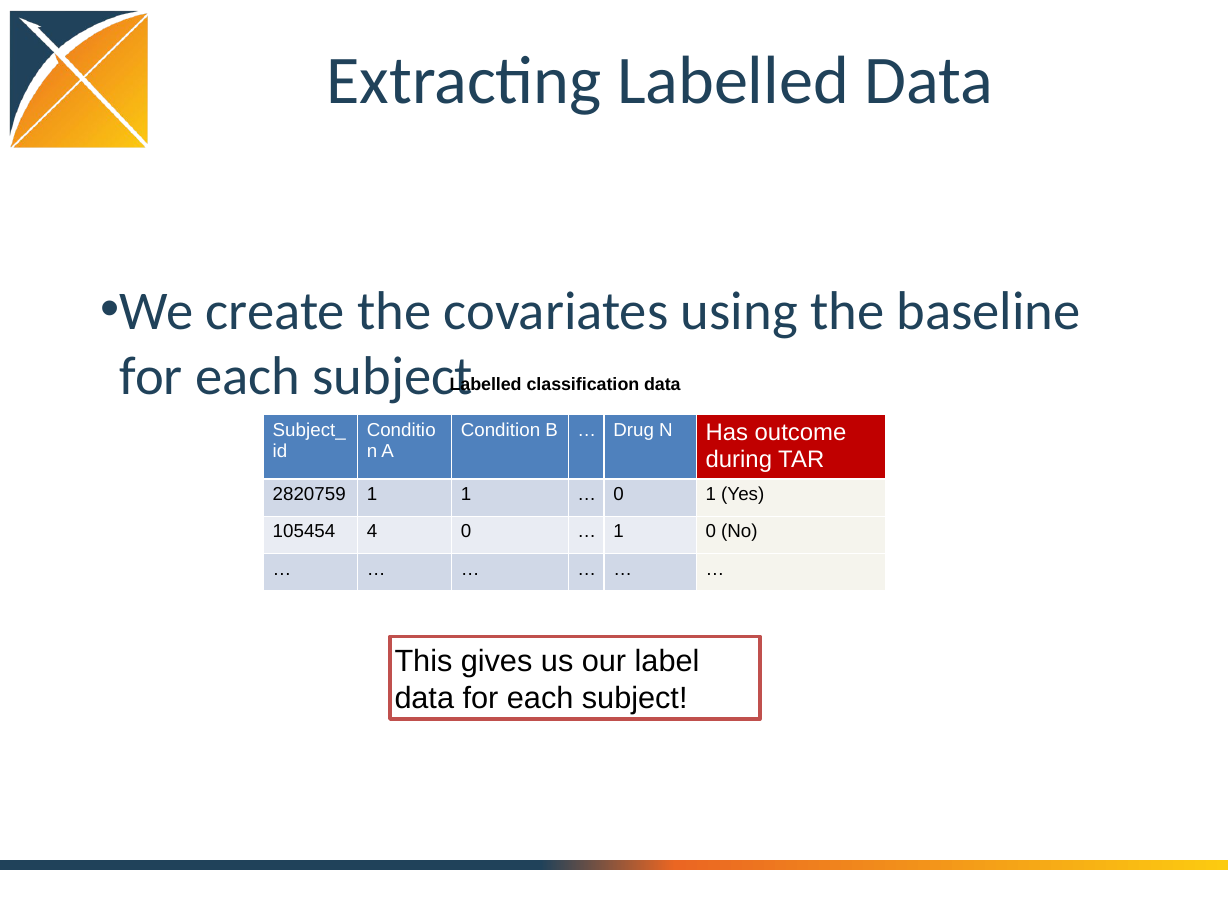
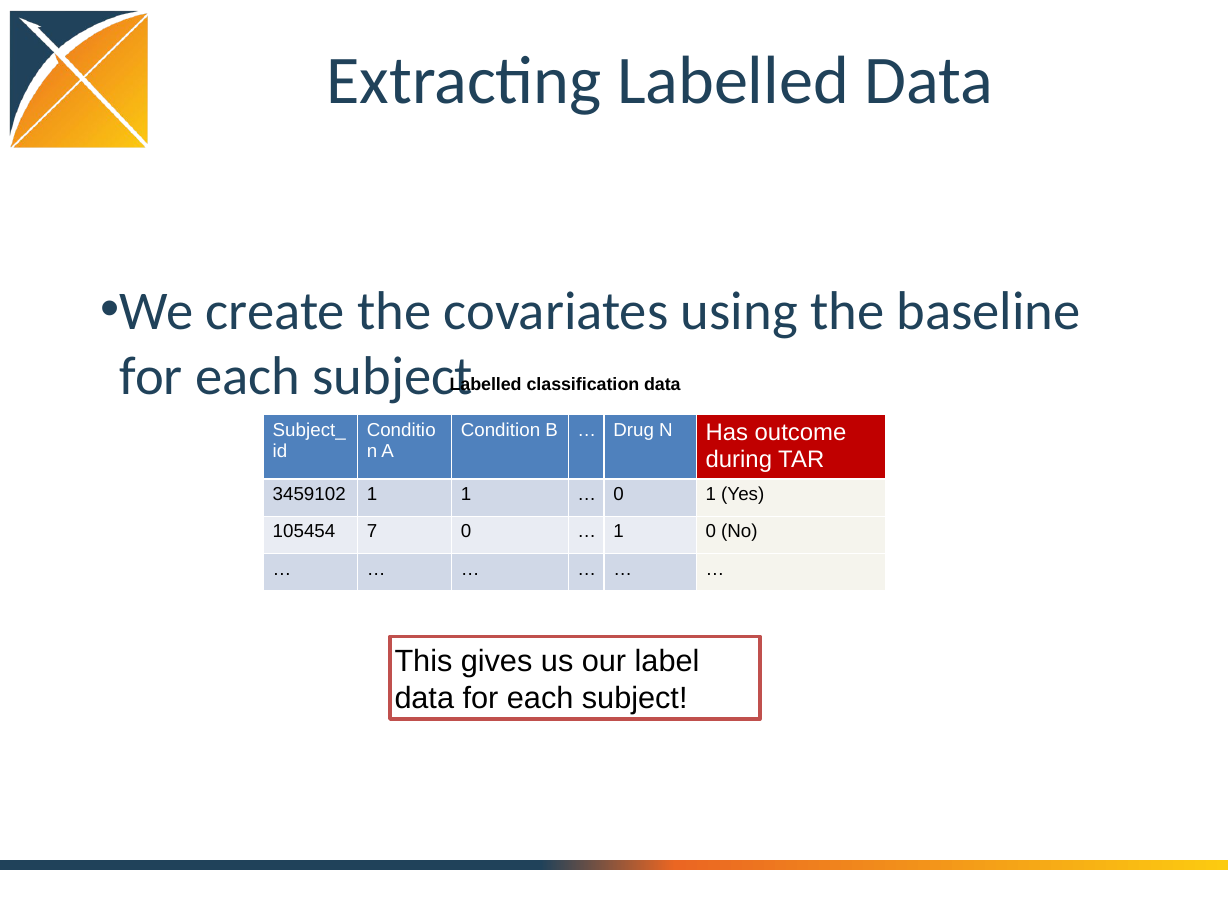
2820759: 2820759 -> 3459102 (309, 494)
4: 4 -> 7 (372, 532)
